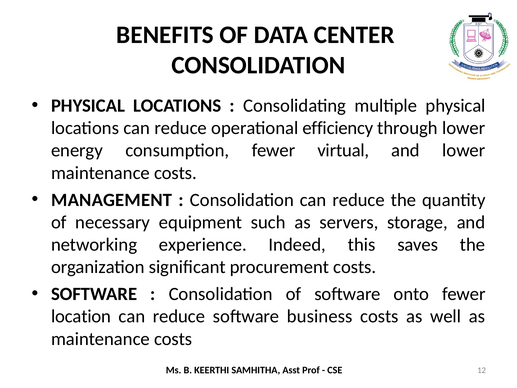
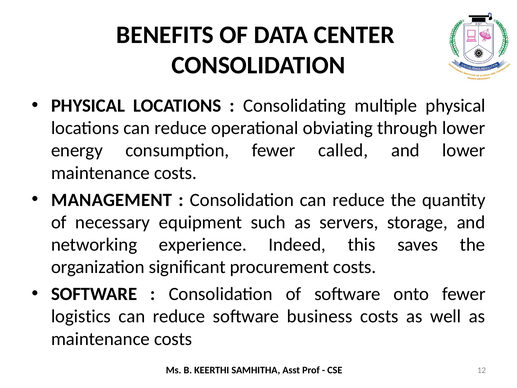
efficiency: efficiency -> obviating (338, 128)
virtual: virtual -> called (343, 150)
location: location -> logistics (81, 316)
